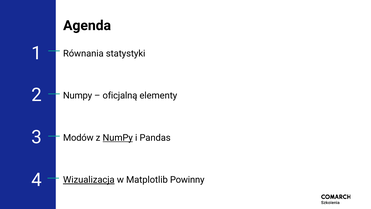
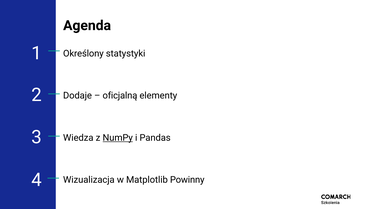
Równania: Równania -> Określony (83, 54)
Numpy: Numpy -> Dodaje (78, 96)
Modów: Modów -> Wiedza (78, 138)
Wizualizacja underline: present -> none (89, 180)
